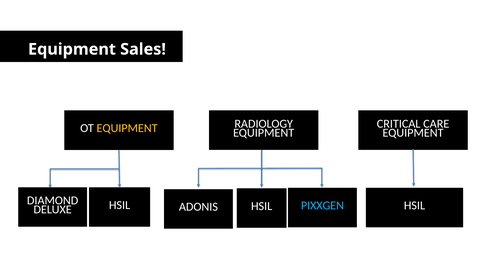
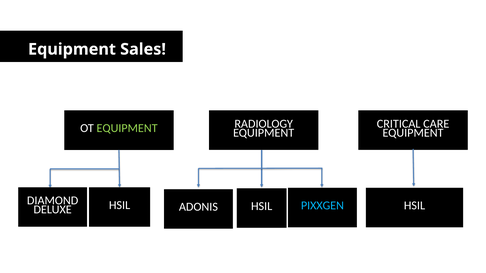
EQUIPMENT colour: yellow -> light green (127, 128)
